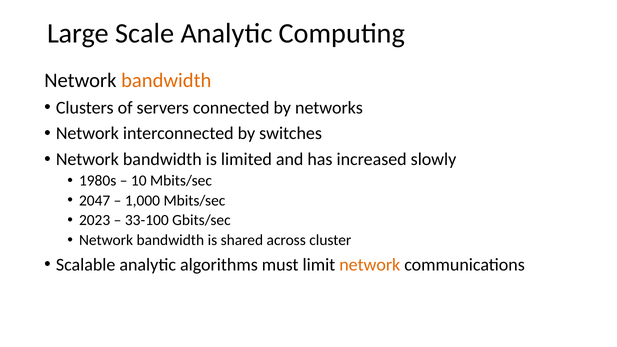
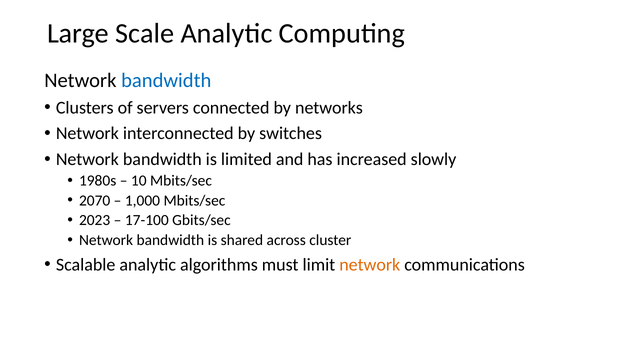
bandwidth colour: orange -> blue (166, 80)
2047: 2047 -> 2070 (95, 201)
33-100: 33-100 -> 17-100 (147, 220)
